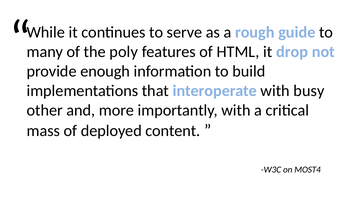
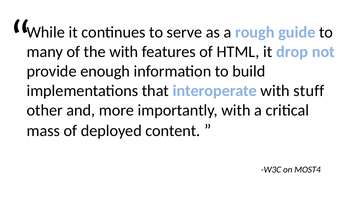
the poly: poly -> with (124, 52)
busy: busy -> stuff (309, 91)
